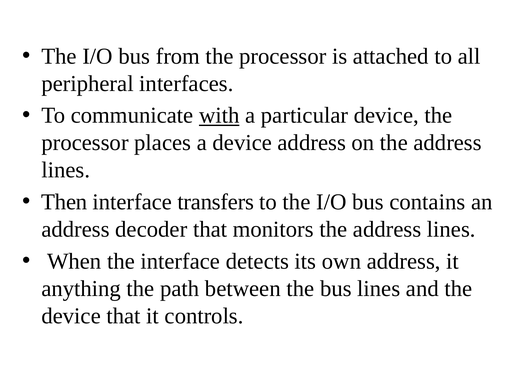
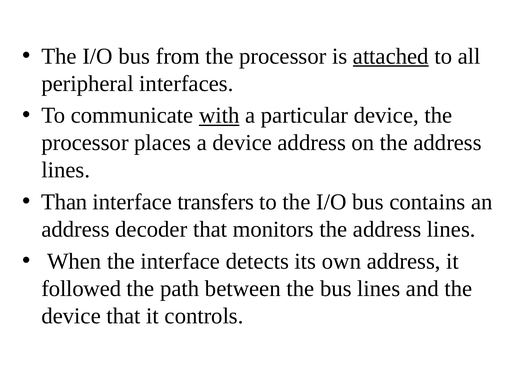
attached underline: none -> present (391, 56)
Then: Then -> Than (64, 202)
anything: anything -> followed (81, 289)
